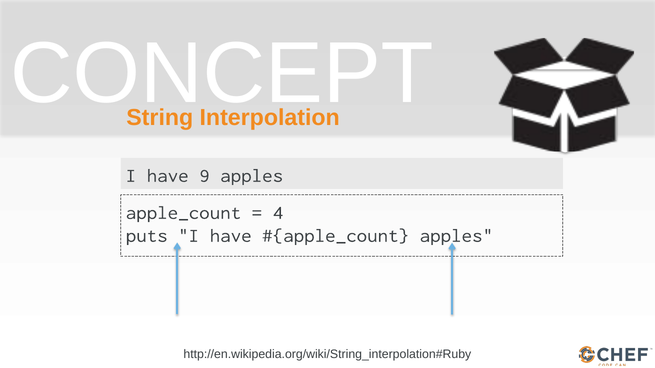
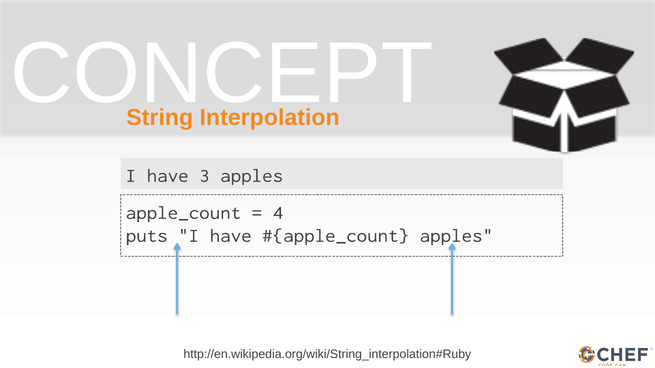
9: 9 -> 3 (204, 176)
